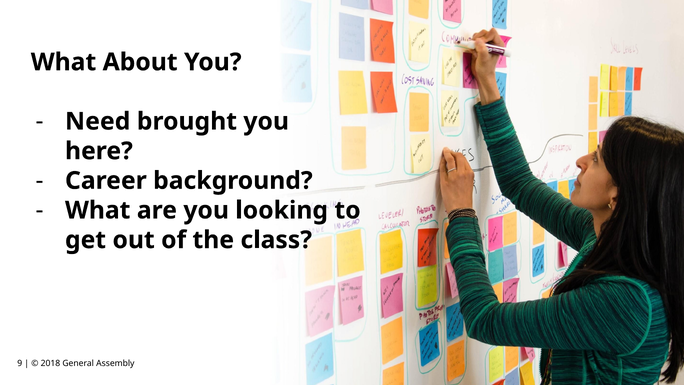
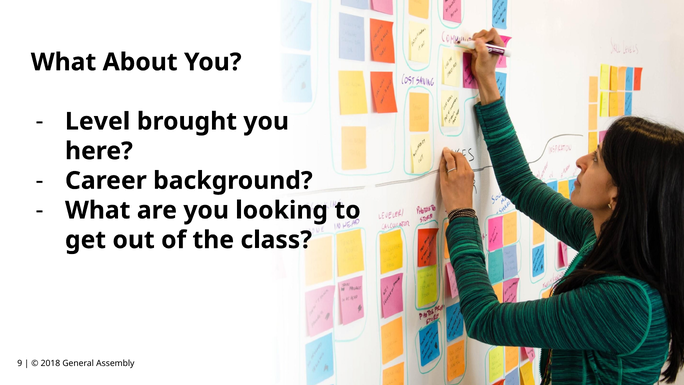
Need: Need -> Level (98, 121)
